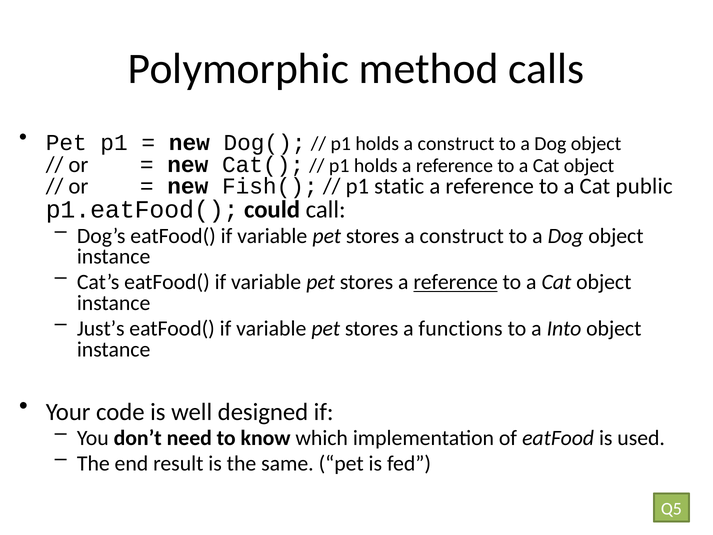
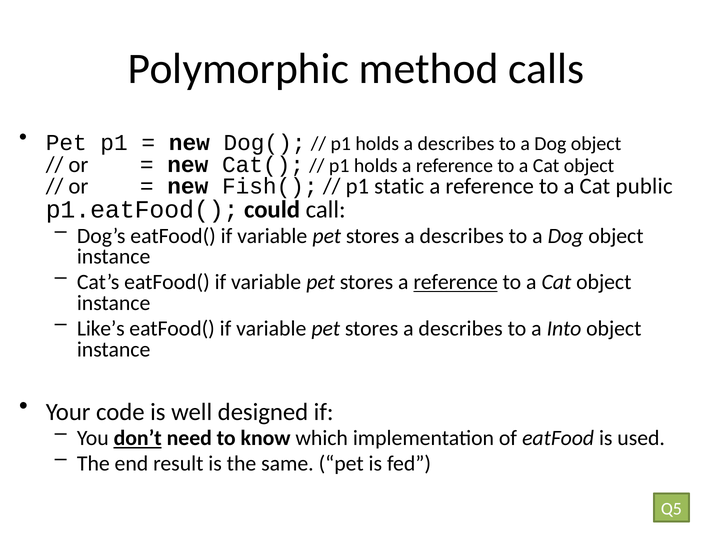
holds a construct: construct -> describes (456, 144)
construct: construct -> describes (462, 236)
Just’s: Just’s -> Like’s (101, 328)
functions: functions -> describes (461, 328)
don’t underline: none -> present (138, 438)
